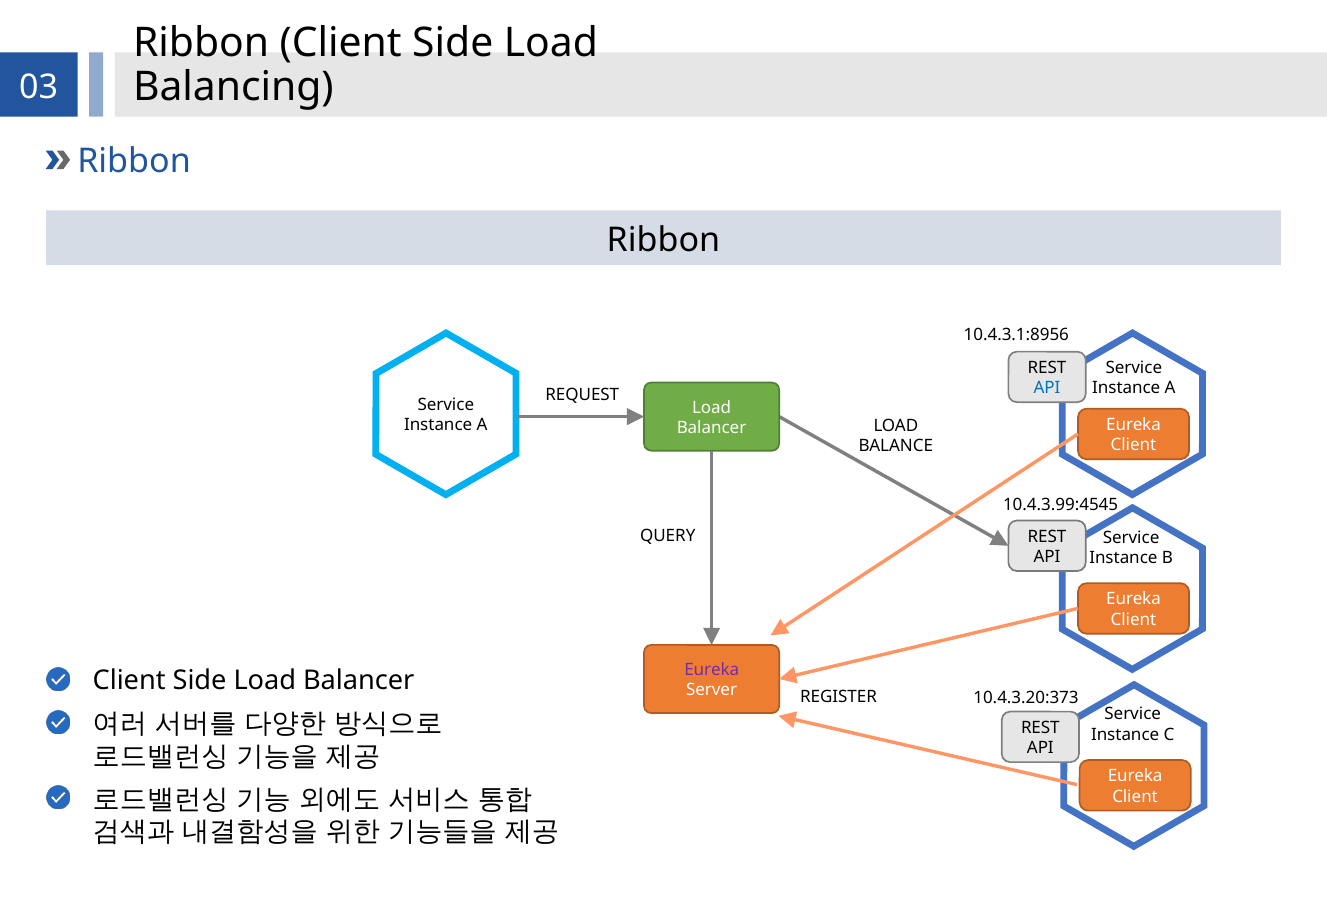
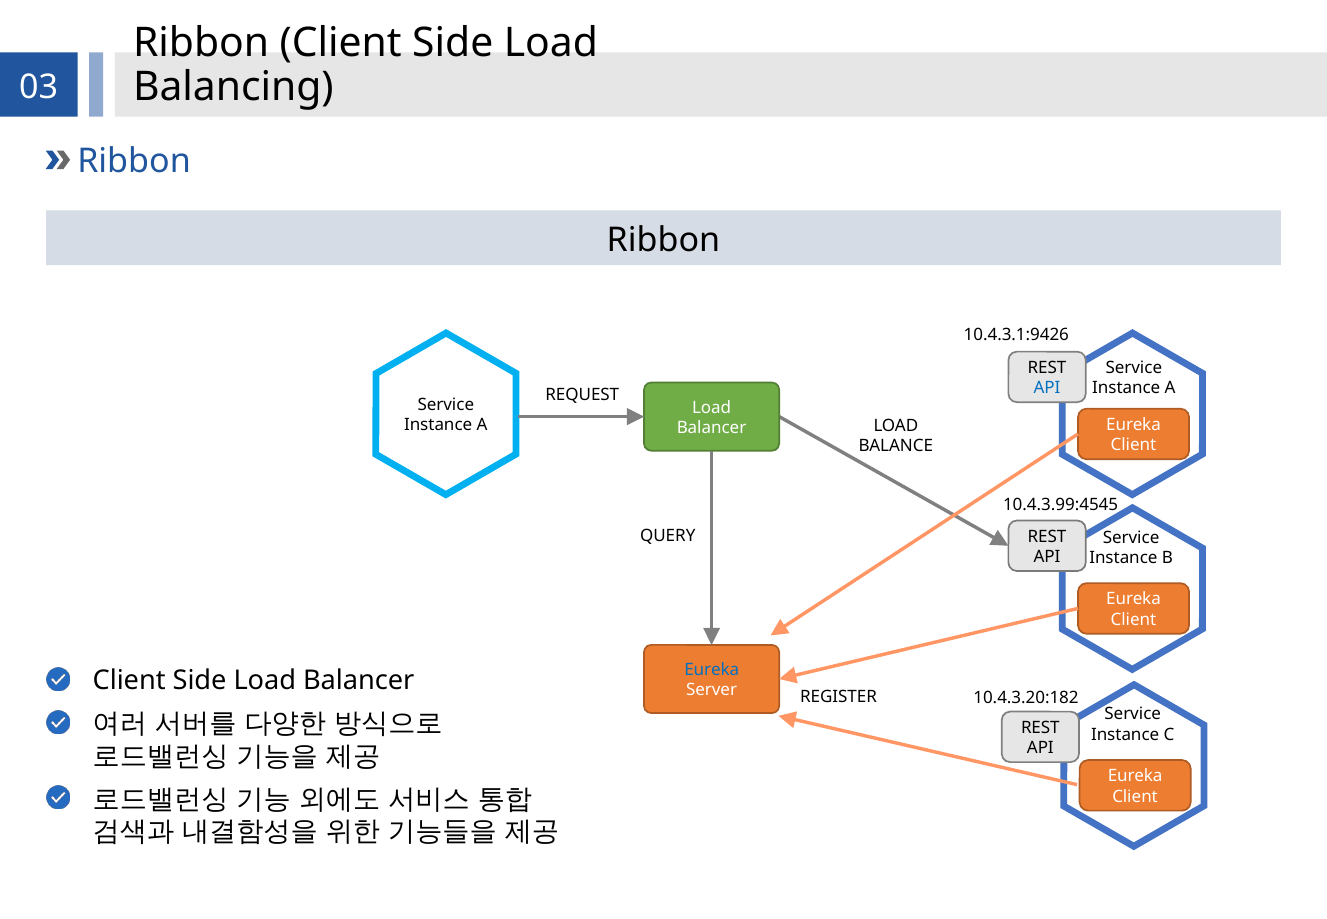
10.4.3.1:8956: 10.4.3.1:8956 -> 10.4.3.1:9426 (1016, 335)
Eureka colour: purple -> blue (712, 670)
10.4.3.20:373: 10.4.3.20:373 -> 10.4.3.20:182 (1026, 697)
